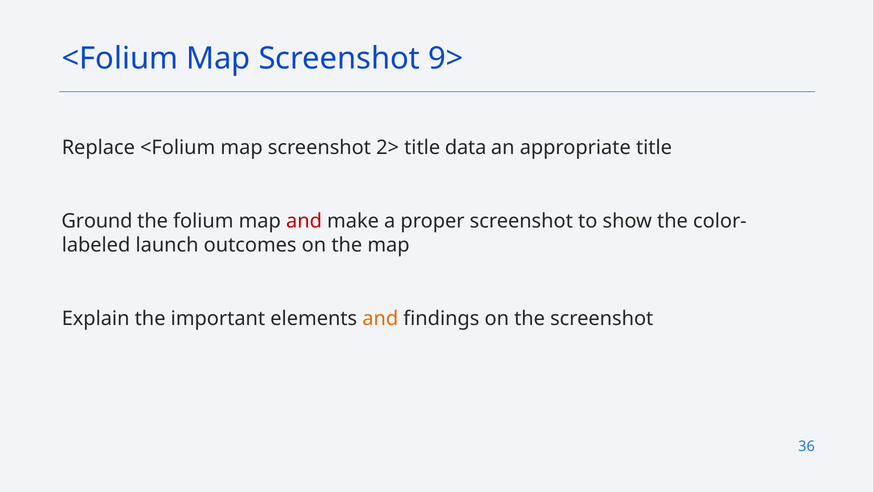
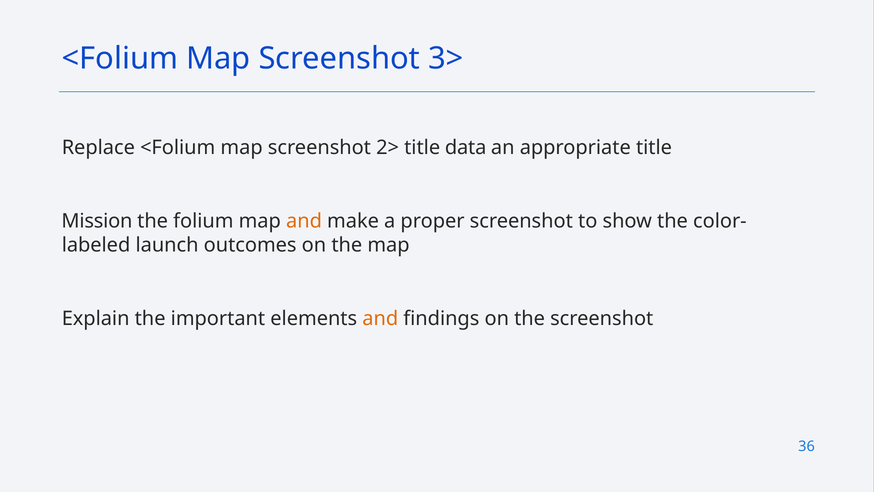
9>: 9> -> 3> (446, 58)
Ground: Ground -> Mission (97, 221)
and colour: red -> orange (304, 221)
